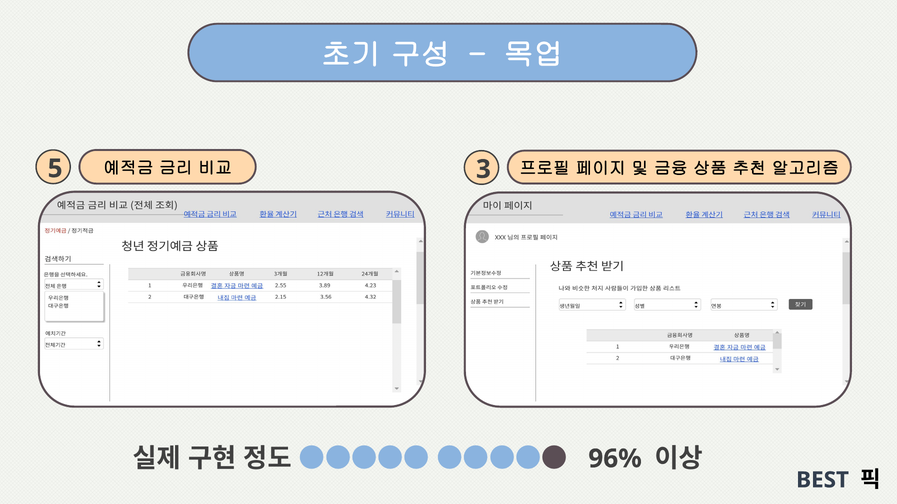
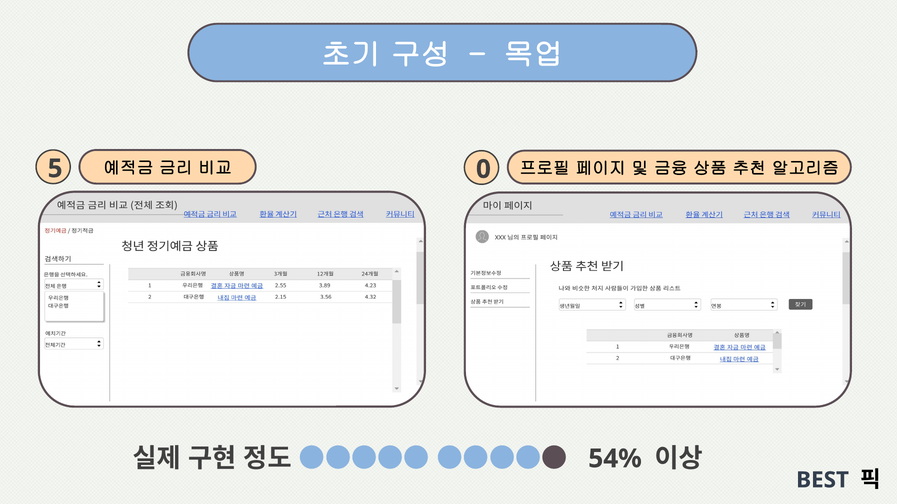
3: 3 -> 0 (483, 169)
96%: 96% -> 54% (615, 459)
